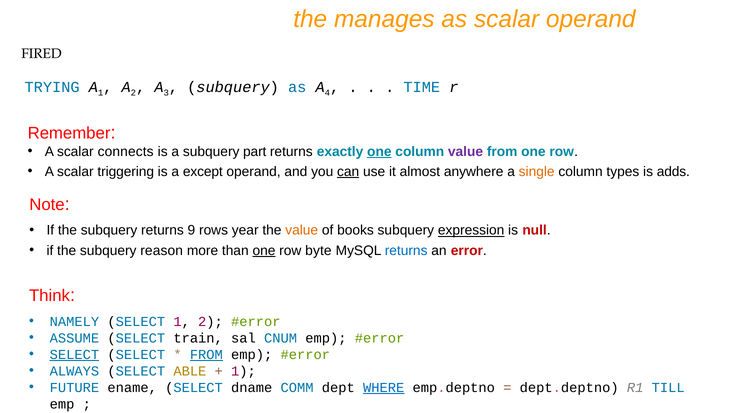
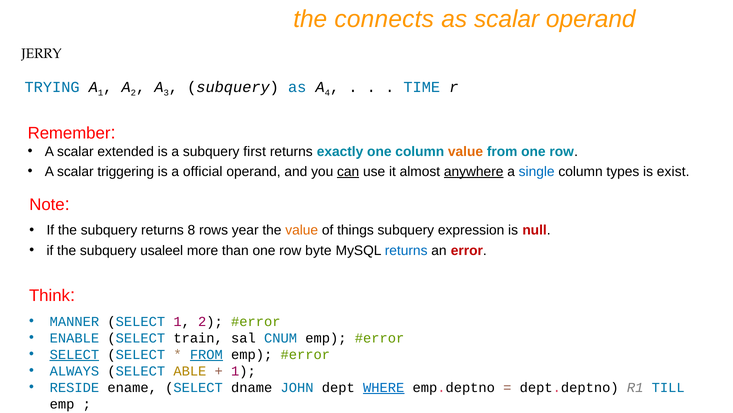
manages: manages -> connects (384, 19)
FIRED: FIRED -> JERRY (41, 54)
connects: connects -> extended (126, 151)
part: part -> first (255, 151)
one underline: present -> none (379, 151)
value colour: purple -> orange (465, 151)
except: except -> official (203, 171)
anywhere underline: none -> present (474, 171)
single colour: orange -> blue (537, 171)
adds: adds -> exist (673, 171)
9: 9 -> 8 (191, 230)
books: books -> things (355, 230)
expression underline: present -> none (471, 230)
reason: reason -> usaleel (162, 250)
one underline: present -> none (264, 250)
NAMELY: NAMELY -> MANNER (74, 321)
ASSUME: ASSUME -> ENABLE (74, 337)
FUTURE: FUTURE -> RESIDE (74, 387)
COMM: COMM -> JOHN (297, 387)
